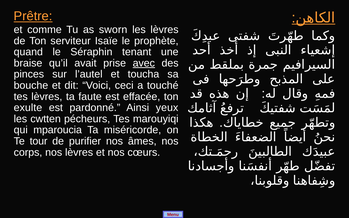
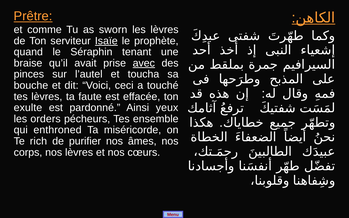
Isaïe underline: none -> present (106, 41)
cwtten: cwtten -> orders (46, 119)
marouyiqi: marouyiqi -> ensemble (156, 119)
mparoucia: mparoucia -> enthroned (58, 130)
tour: tour -> rich (38, 141)
